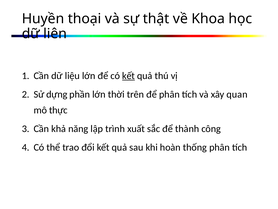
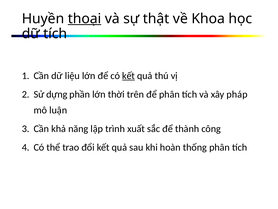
thoại underline: none -> present (85, 19)
dữ liên: liên -> tích (55, 34)
quan: quan -> pháp (237, 94)
thực: thực -> luận (58, 110)
